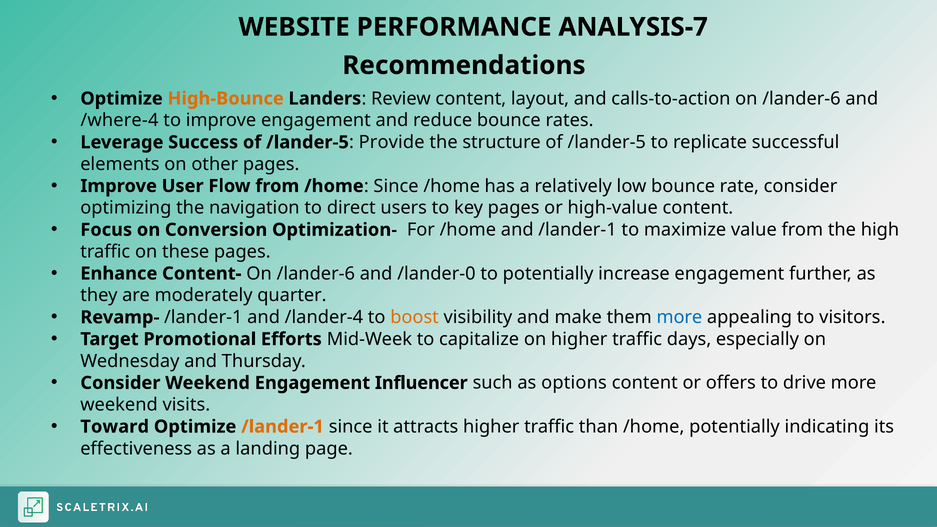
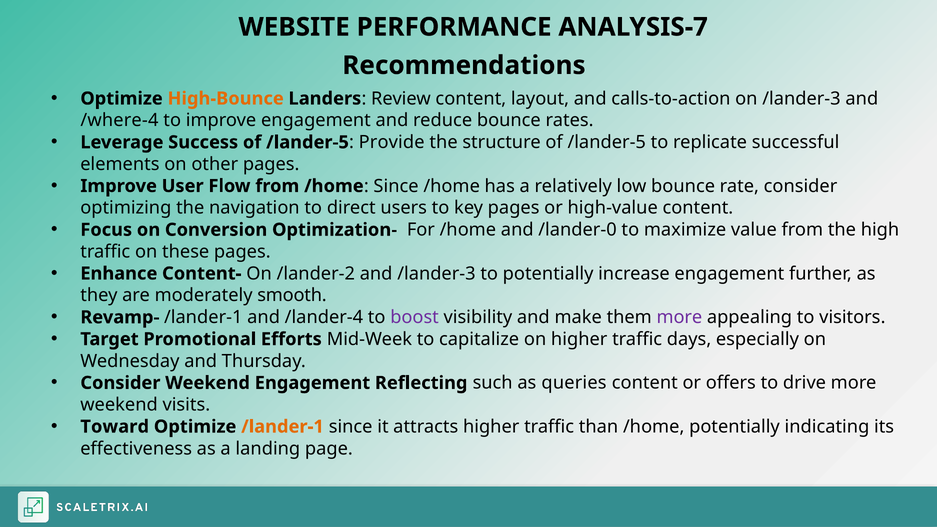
calls-to-action on /lander-6: /lander-6 -> /lander-3 (801, 99)
and /lander-1: /lander-1 -> /lander-0 (578, 230)
Content- On /lander-6: /lander-6 -> /lander-2 (316, 274)
and /lander-0: /lander-0 -> /lander-3 (436, 274)
quarter: quarter -> smooth (292, 295)
boost colour: orange -> purple (415, 317)
more colour: blue -> purple (679, 317)
Influencer: Influencer -> Reflecting (421, 383)
options: options -> queries (574, 383)
